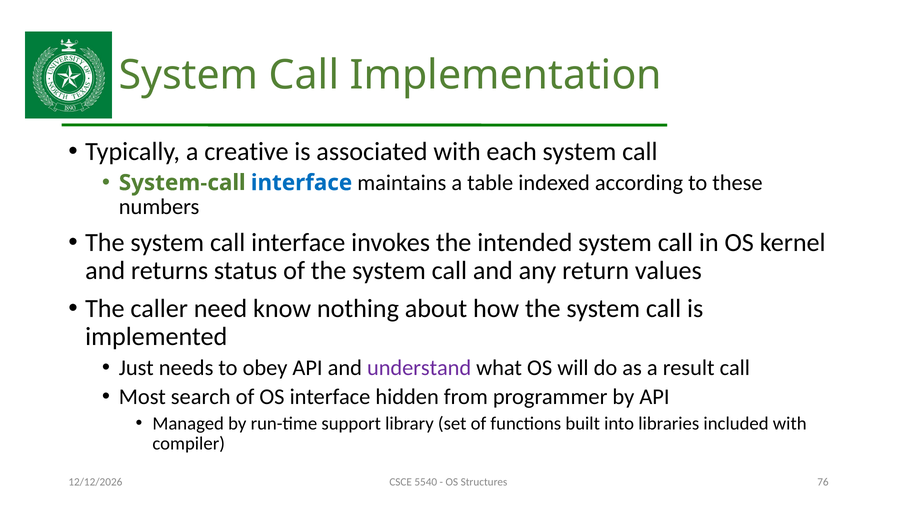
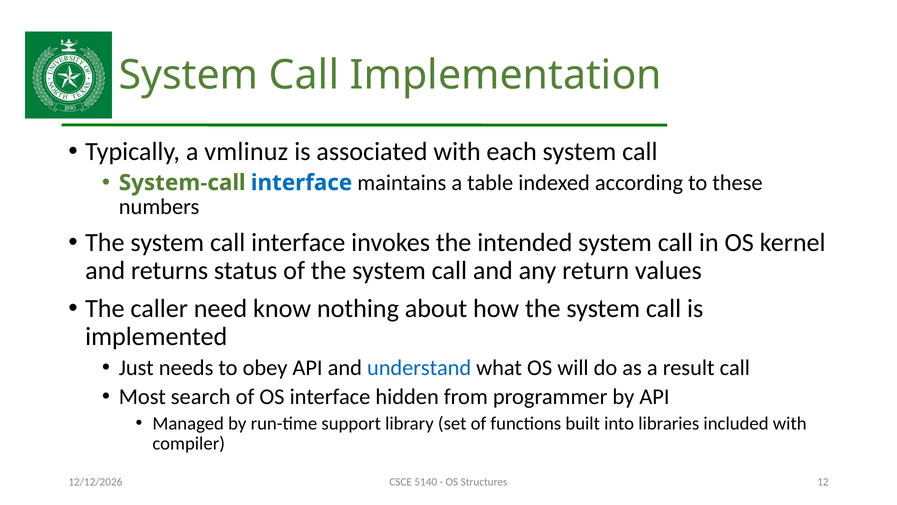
creative: creative -> vmlinuz (246, 152)
understand colour: purple -> blue (419, 367)
5540: 5540 -> 5140 (426, 482)
76: 76 -> 12 (823, 482)
